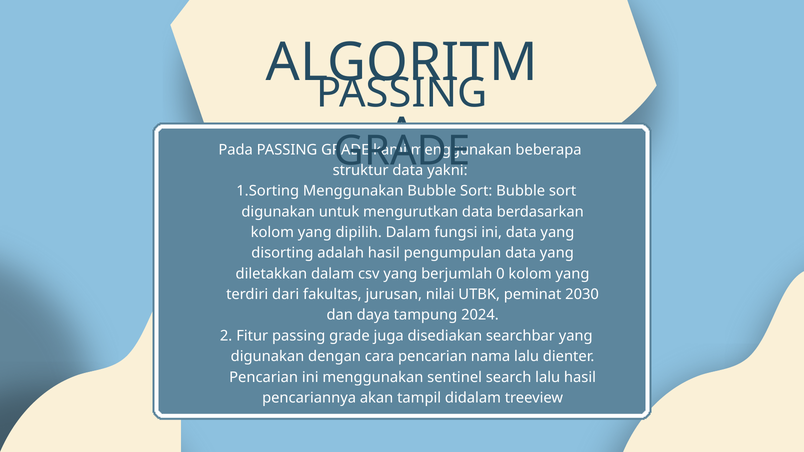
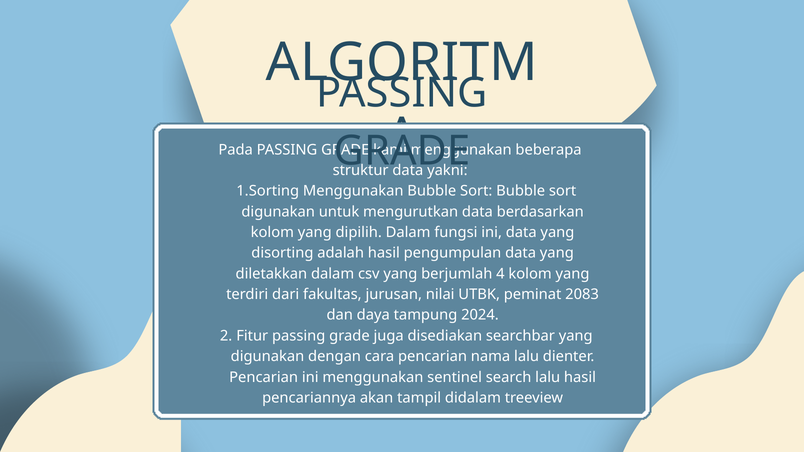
0: 0 -> 4 (500, 274)
2030: 2030 -> 2083 (582, 295)
